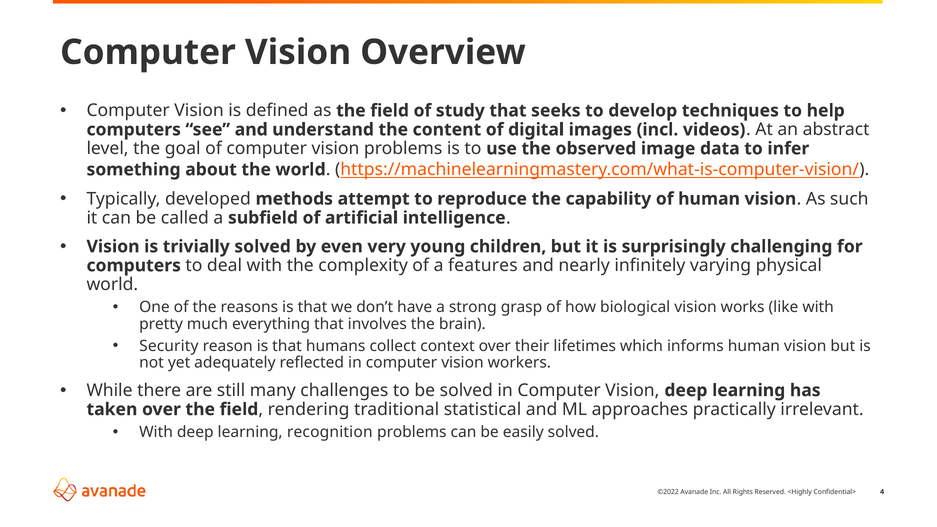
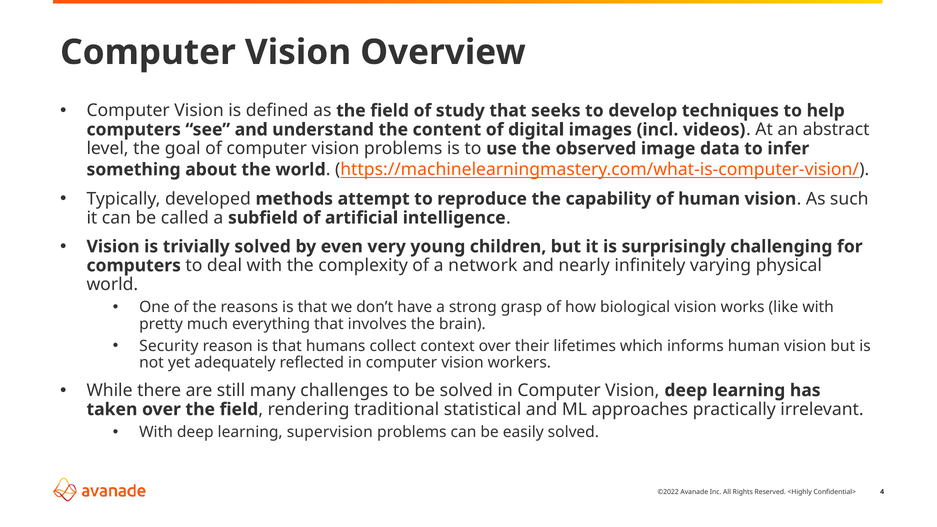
features: features -> network (483, 266)
recognition: recognition -> supervision (330, 432)
